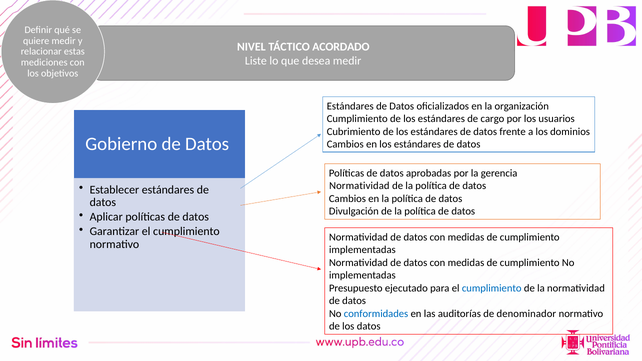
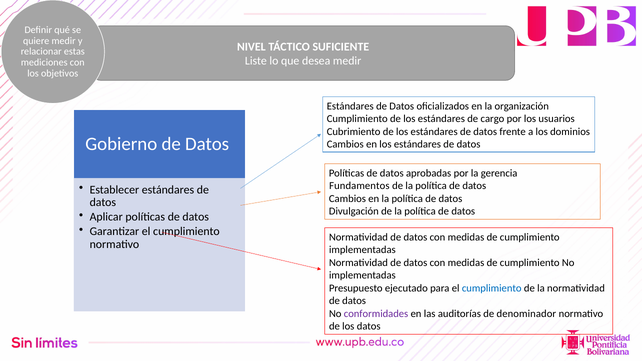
ACORDADO: ACORDADO -> SUFICIENTE (341, 47)
Normatividad: Normatividad -> Fundamentos (359, 186)
conformidades colour: blue -> purple (376, 314)
